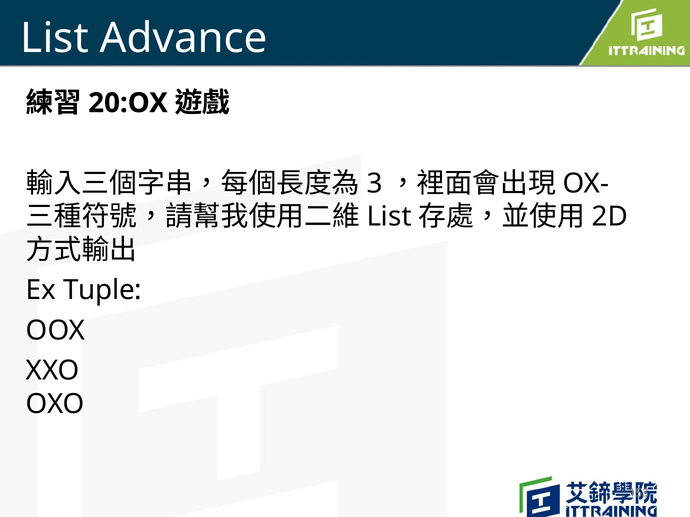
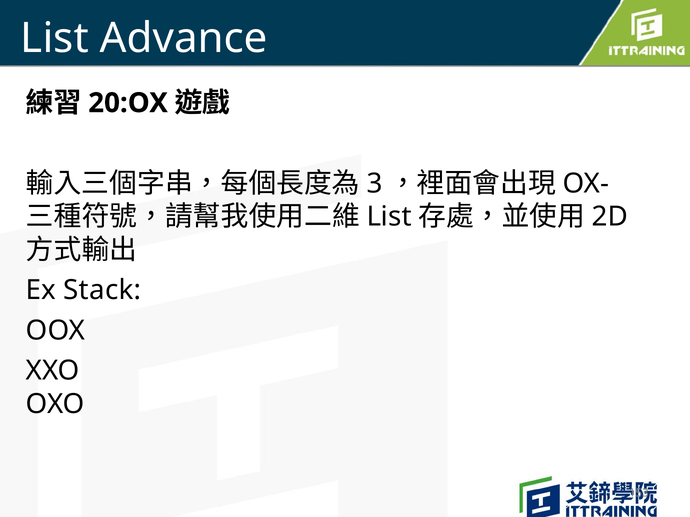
Tuple: Tuple -> Stack (102, 291)
